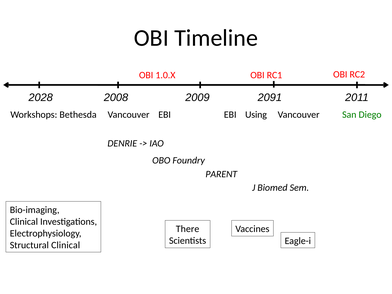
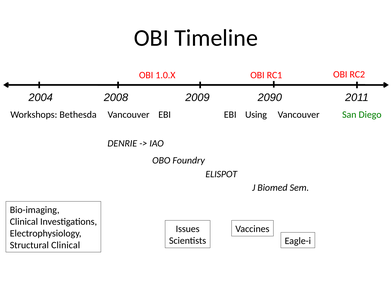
2028: 2028 -> 2004 (41, 97)
2091: 2091 -> 2090 (270, 97)
PARENT: PARENT -> ELISPOT (221, 174)
There: There -> Issues (188, 229)
